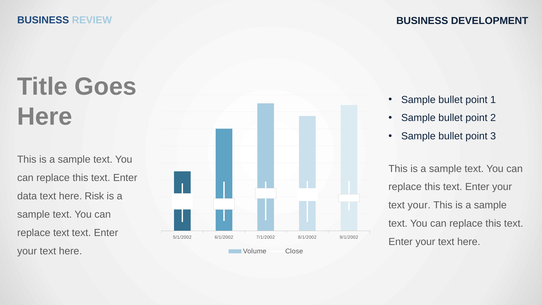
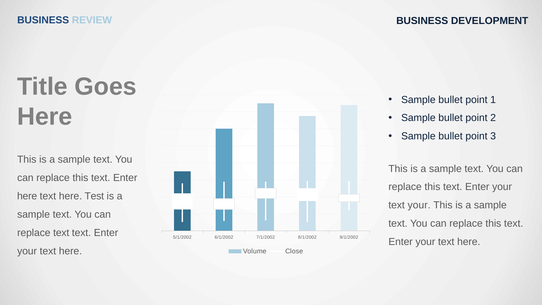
data: data -> here (27, 196)
Risk: Risk -> Test (94, 196)
